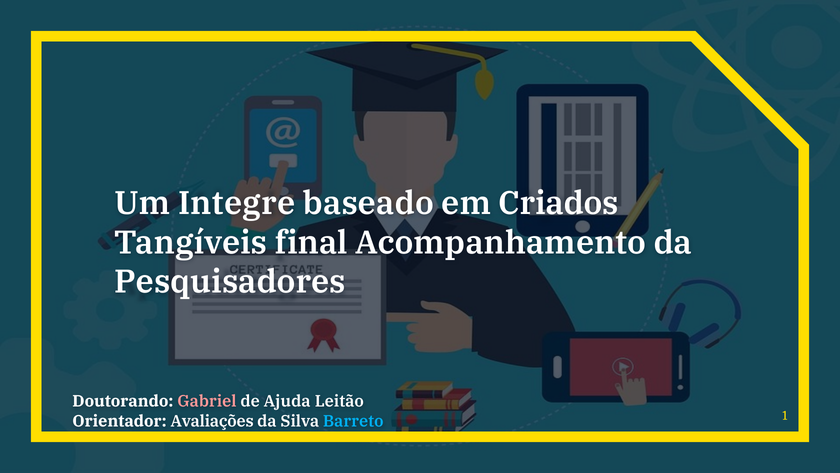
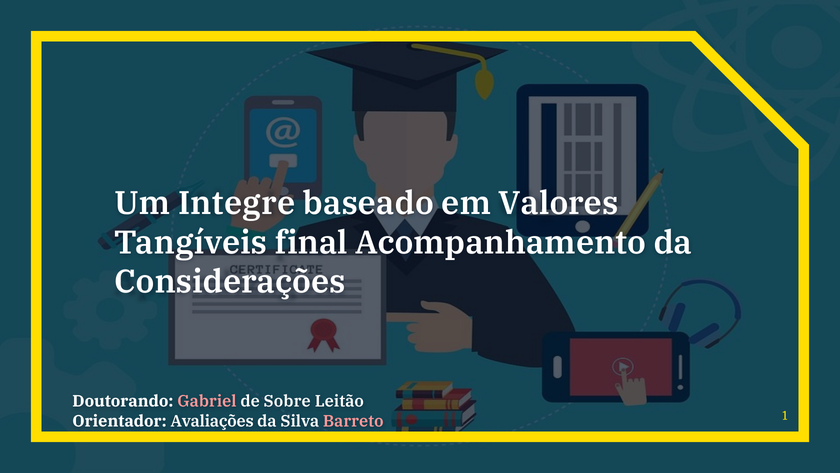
Criados: Criados -> Valores (558, 203)
Pesquisadores: Pesquisadores -> Considerações (230, 282)
Ajuda: Ajuda -> Sobre (287, 401)
Barreto colour: light blue -> pink (353, 421)
